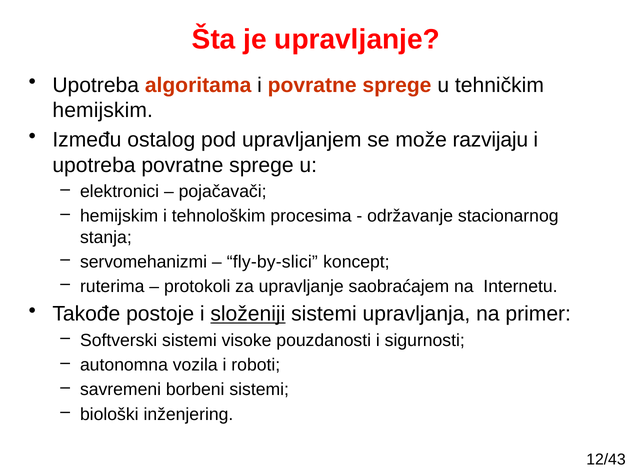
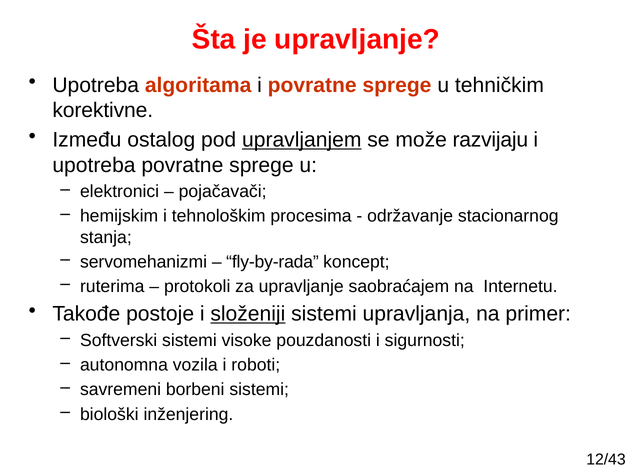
hemijskim: hemijskim -> korektivne (103, 110)
upravljanjem underline: none -> present (302, 140)
fly-by-slici: fly-by-slici -> fly-by-rada (272, 262)
